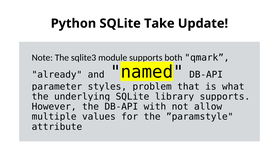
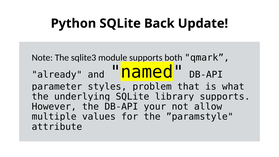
Take: Take -> Back (159, 23)
with: with -> your (155, 107)
